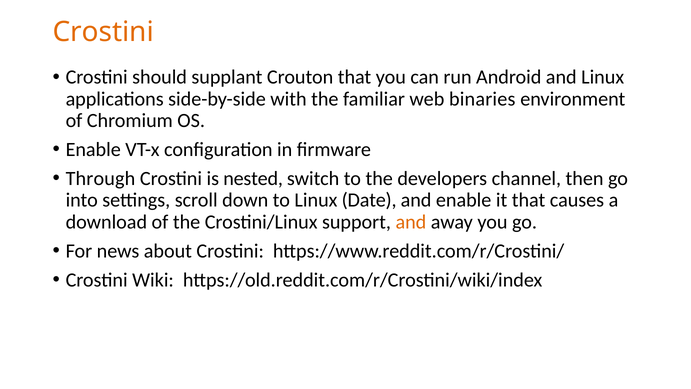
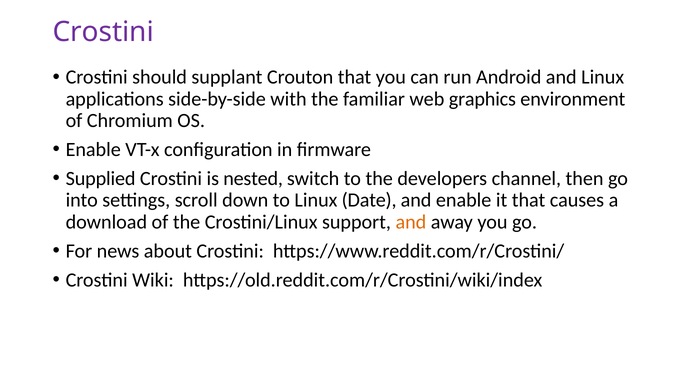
Crostini colour: orange -> purple (103, 32)
binaries: binaries -> graphics (482, 99)
Through: Through -> Supplied (101, 178)
